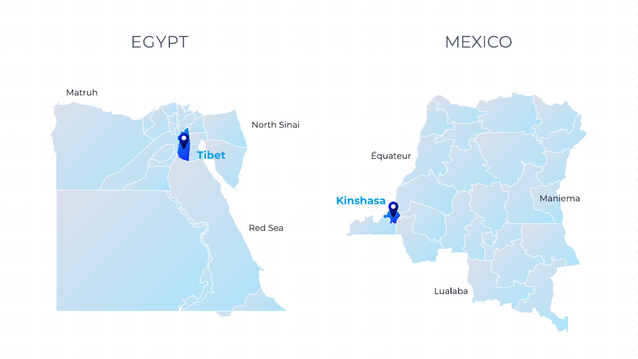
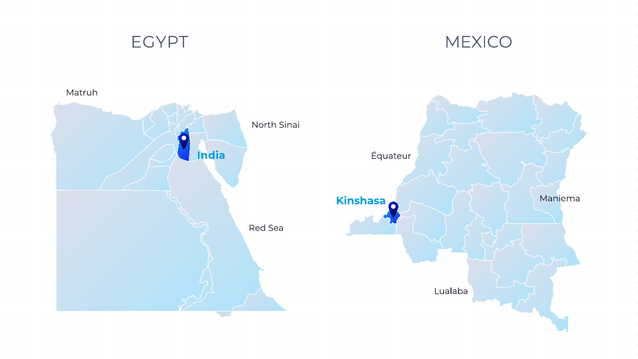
Tibet: Tibet -> India (211, 155)
